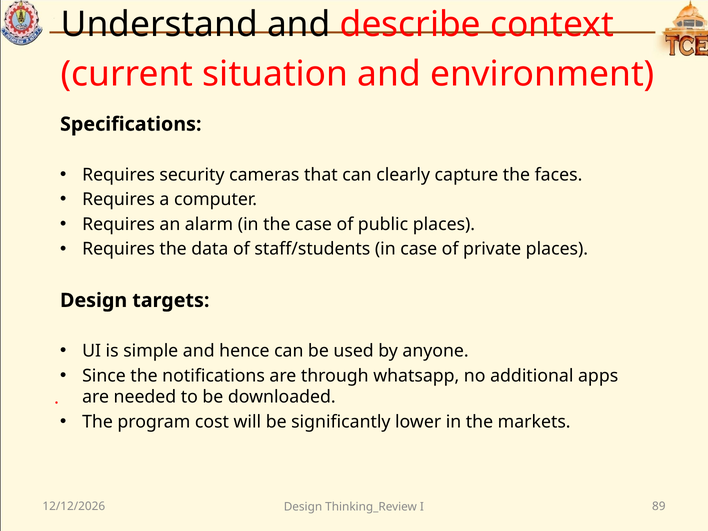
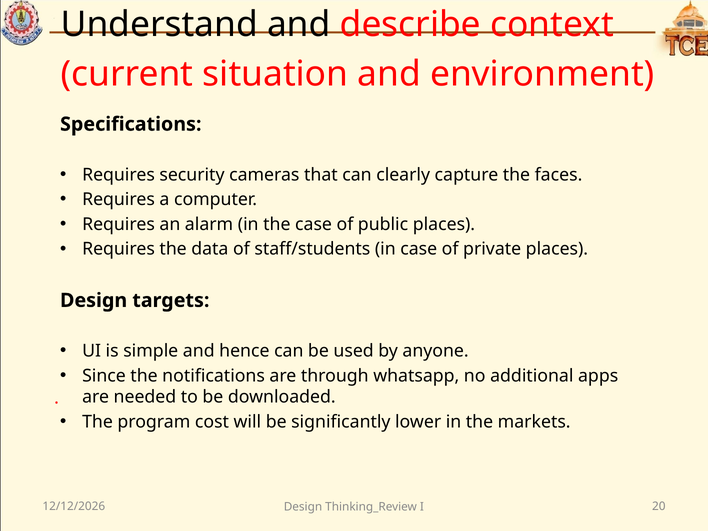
89: 89 -> 20 (659, 506)
